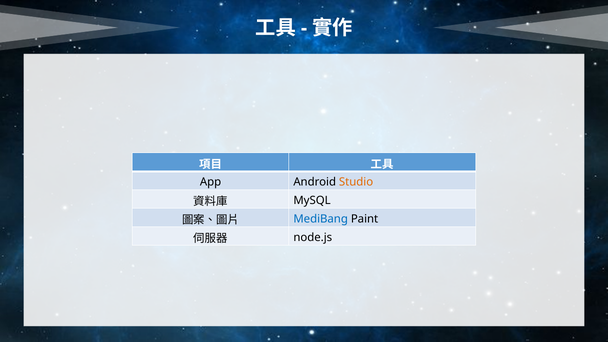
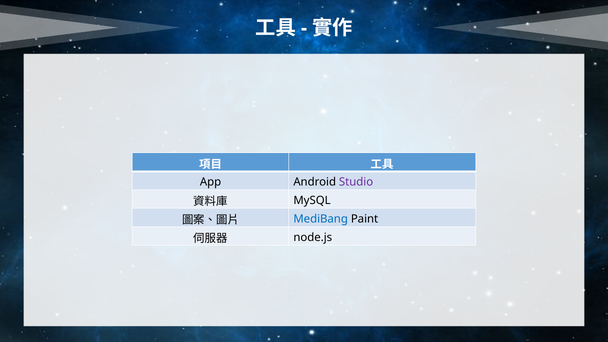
Studio colour: orange -> purple (356, 182)
